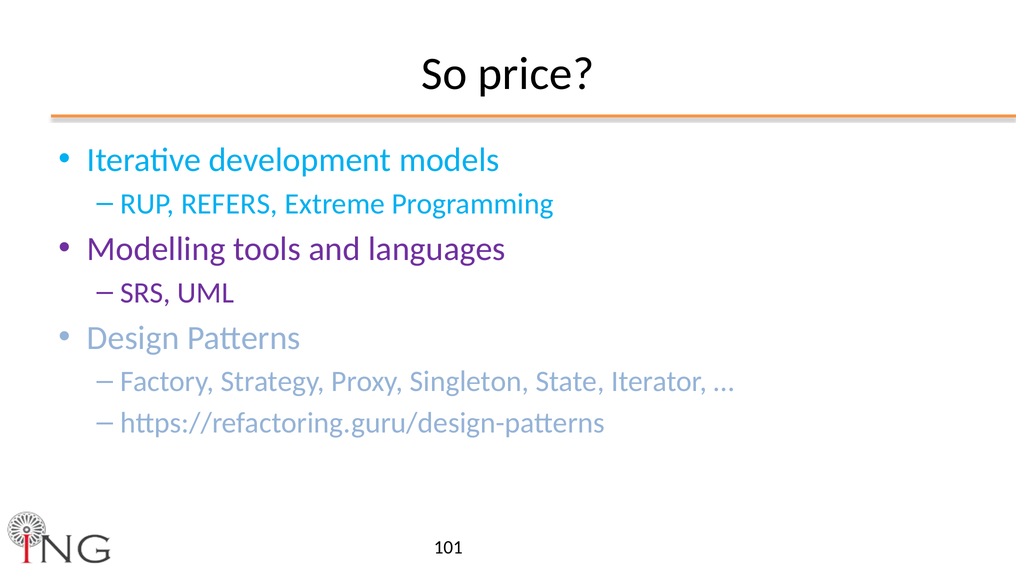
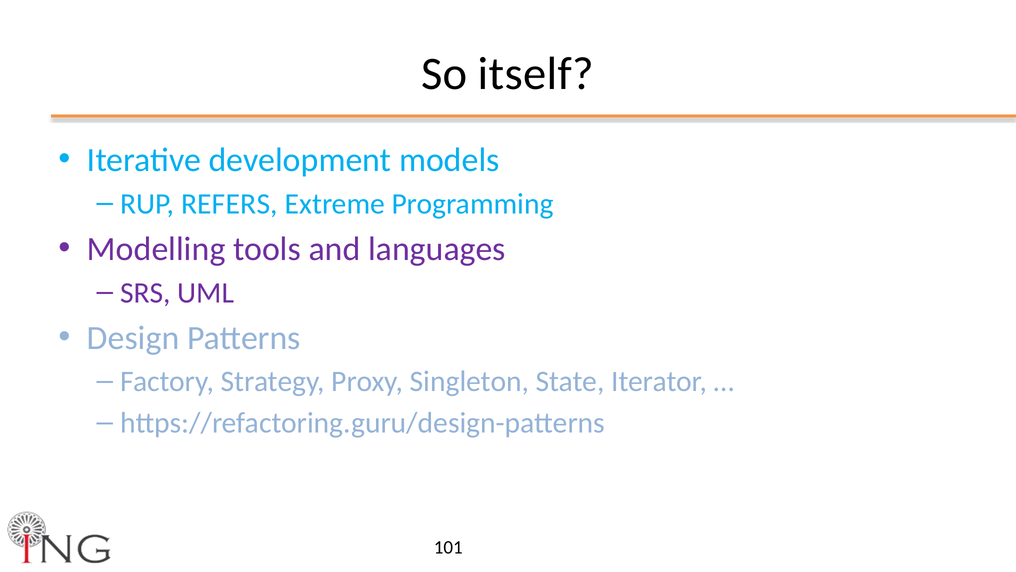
price: price -> itself (536, 74)
